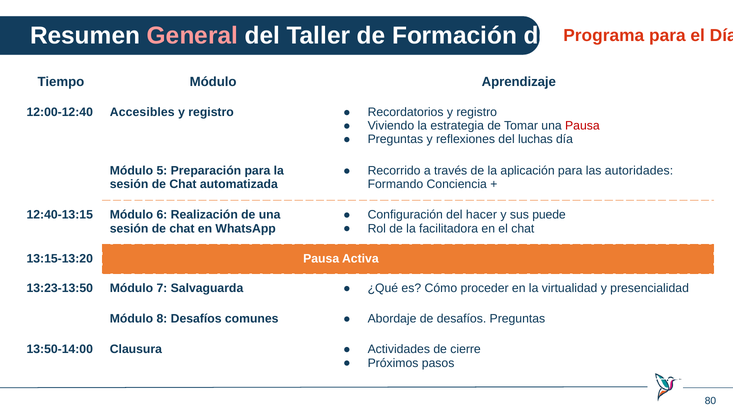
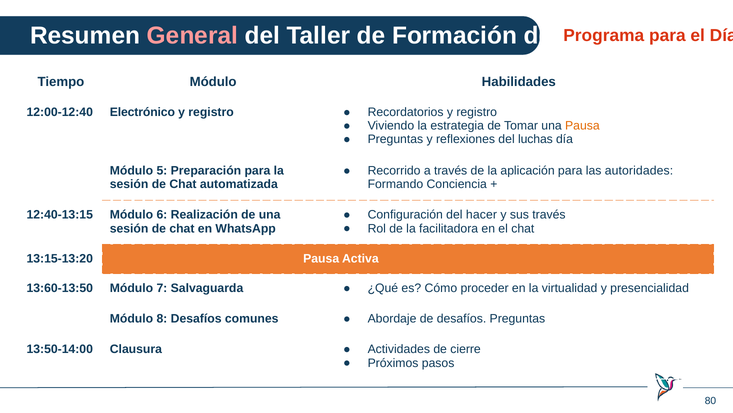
Aprendizaje: Aprendizaje -> Habilidades (519, 82)
Accesibles: Accesibles -> Electrónico (142, 112)
Pausa colour: red -> orange (582, 126)
sus puede: puede -> través (549, 214)
13:23-13:50: 13:23-13:50 -> 13:60-13:50 (60, 288)
